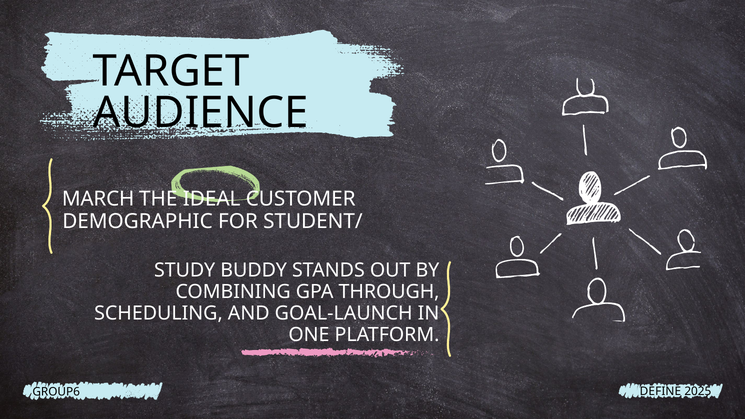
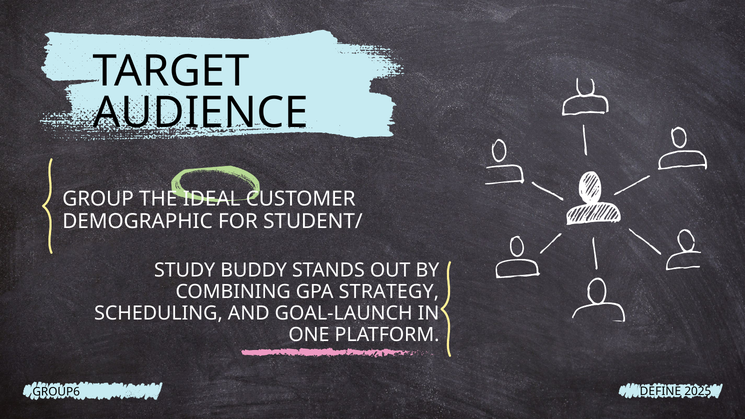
MARCH: MARCH -> GROUP (98, 199)
THROUGH: THROUGH -> STRATEGY (389, 292)
